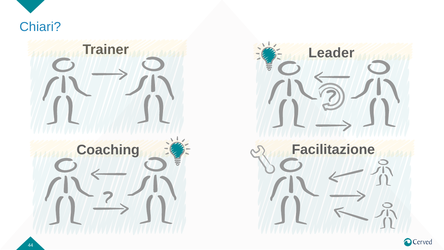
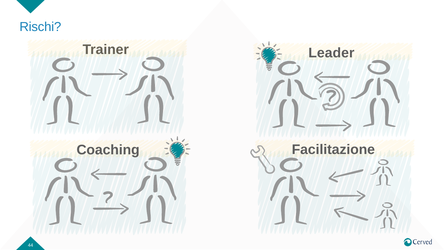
Chiari: Chiari -> Rischi (40, 27)
